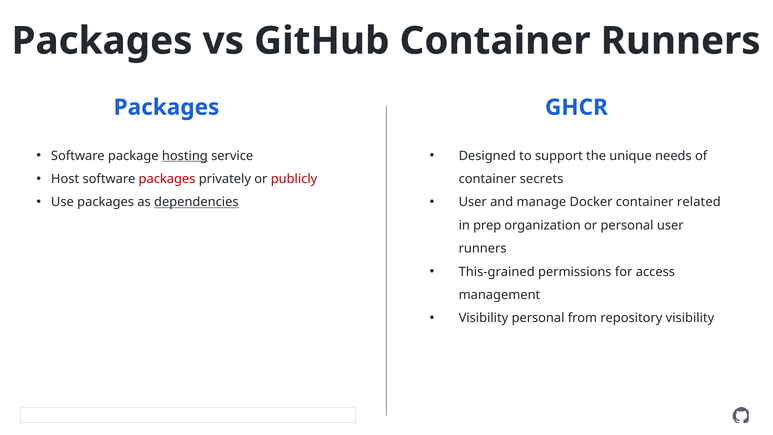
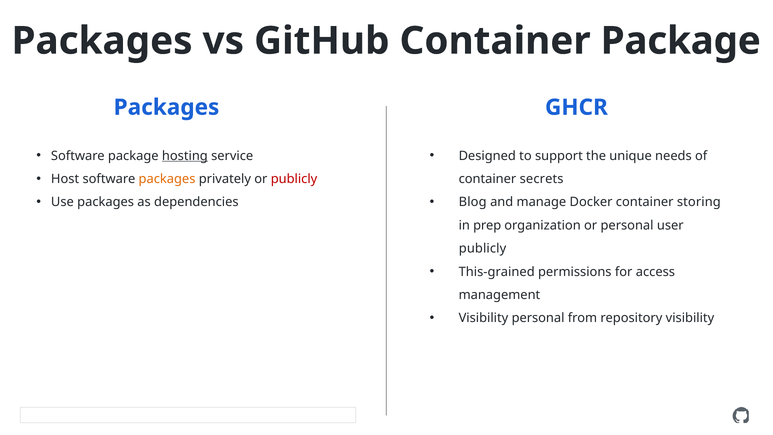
Container Runners: Runners -> Package (681, 41)
packages colour: red -> orange (167, 179)
dependencies underline: present -> none (196, 202)
User: User -> Blog (473, 202)
related: related -> storing (699, 202)
runners: runners -> publicly (483, 248)
